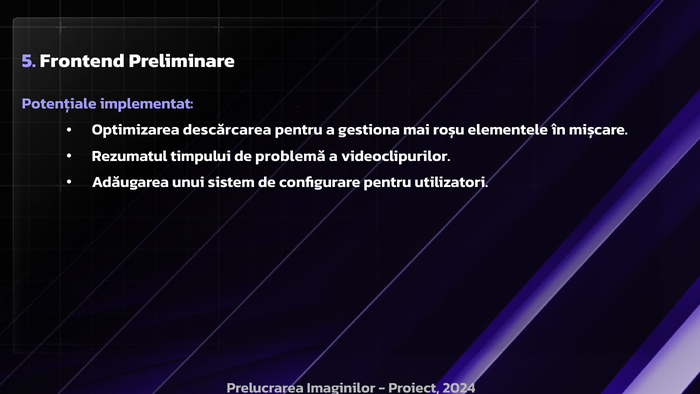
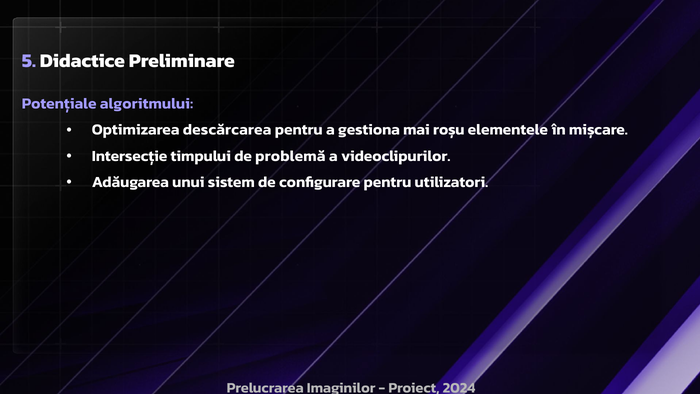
Frontend: Frontend -> Didactice (82, 61)
implementat: implementat -> algoritmului (146, 104)
Rezumatul: Rezumatul -> Intersecție (130, 156)
